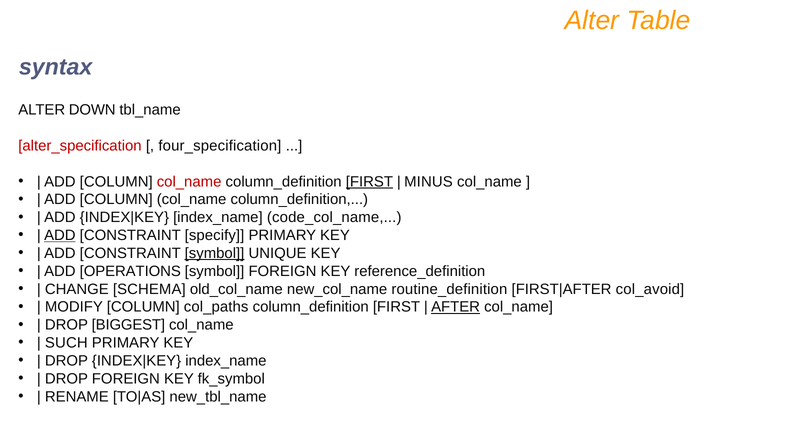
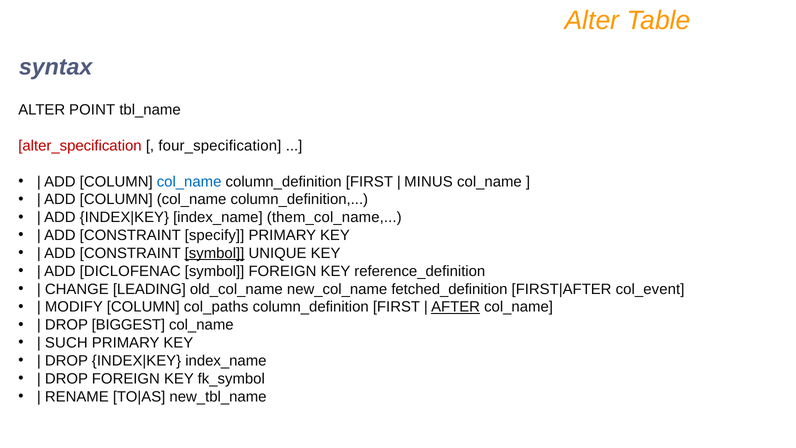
DOWN: DOWN -> POINT (92, 110)
col_name colour: red -> blue (189, 181)
FIRST underline: present -> none (369, 181)
code_col_name: code_col_name -> them_col_name (334, 217)
ADD underline: present -> none (60, 235)
OPERATIONS: OPERATIONS -> DICLOFENAC (130, 271)
SCHEMA: SCHEMA -> LEADING (149, 289)
routine_definition: routine_definition -> fetched_definition (449, 289)
col_avoid: col_avoid -> col_event (650, 289)
